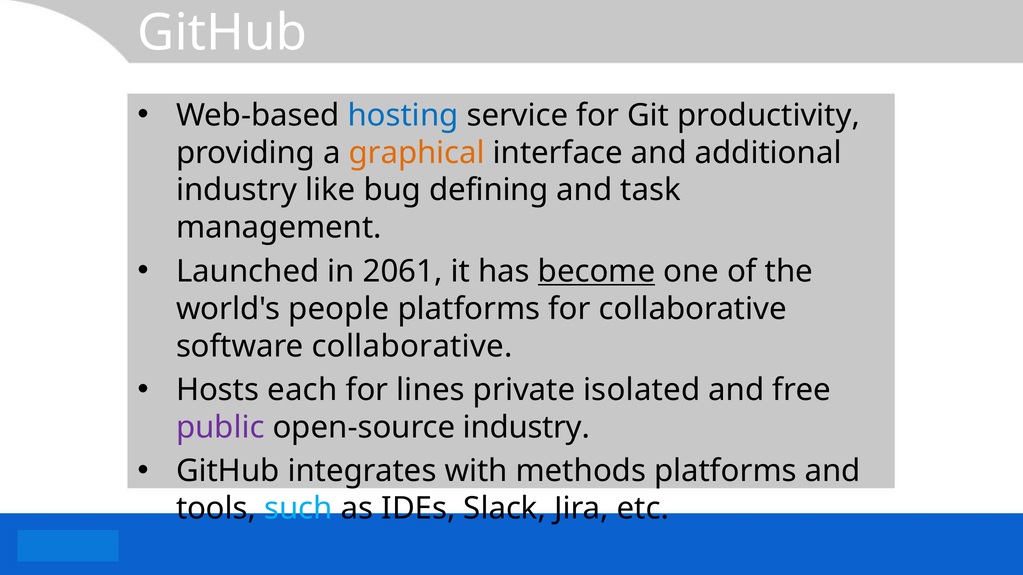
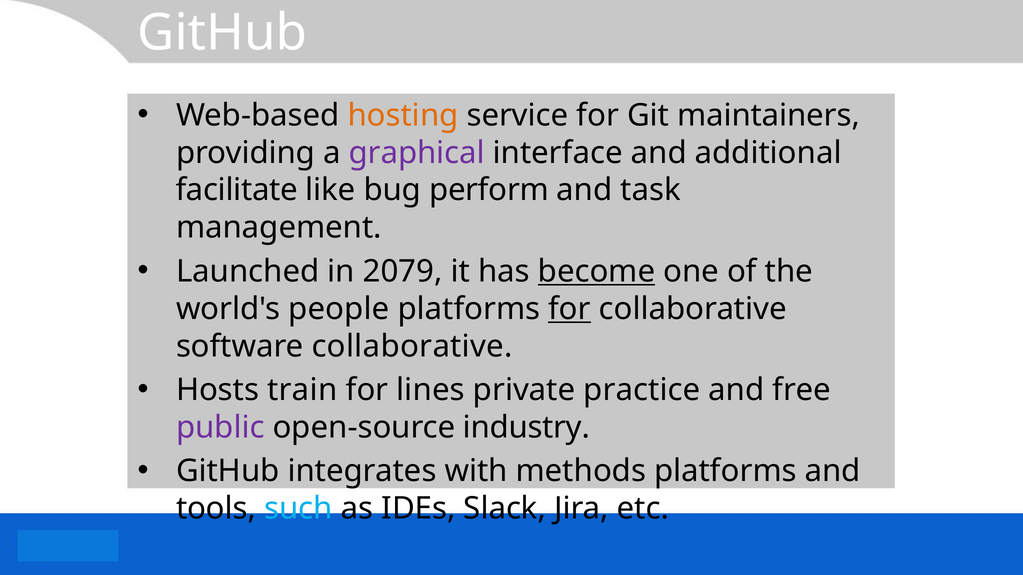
hosting colour: blue -> orange (403, 115)
productivity: productivity -> maintainers (769, 115)
graphical colour: orange -> purple (417, 153)
industry: industry -> facilitate (237, 190)
defining: defining -> perform (489, 190)
2061: 2061 -> 2079 (403, 272)
for underline: none -> present (570, 309)
each: each -> train (302, 390)
isolated: isolated -> practice (642, 390)
